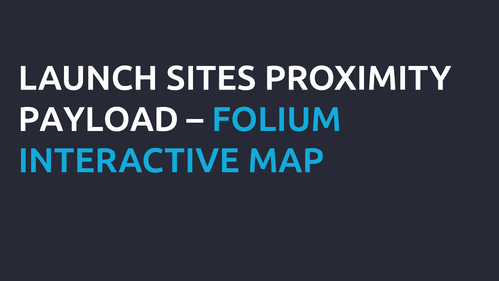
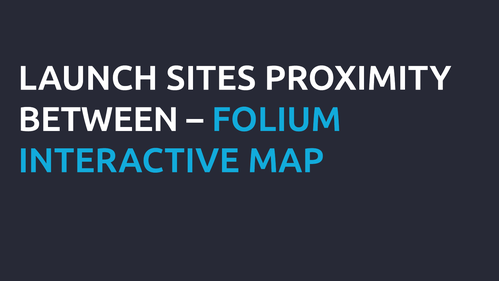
PAYLOAD: PAYLOAD -> BETWEEN (98, 120)
